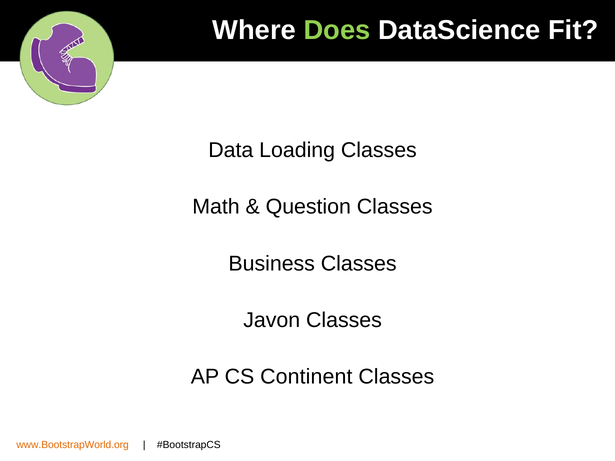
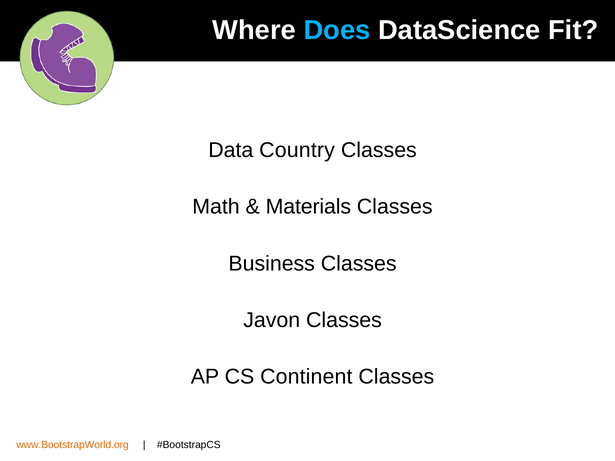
Does colour: light green -> light blue (337, 30)
Loading: Loading -> Country (297, 150)
Question: Question -> Materials (308, 207)
